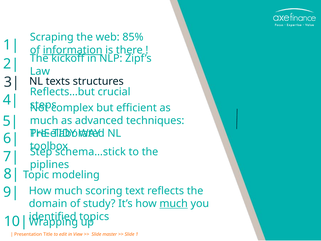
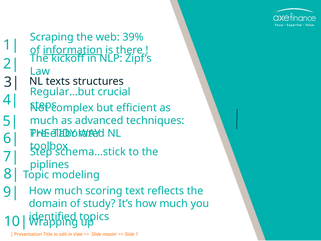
85%: 85% -> 39% (133, 37)
Reflects…but: Reflects…but -> Regular…but (62, 92)
much underline: present -> none (174, 203)
